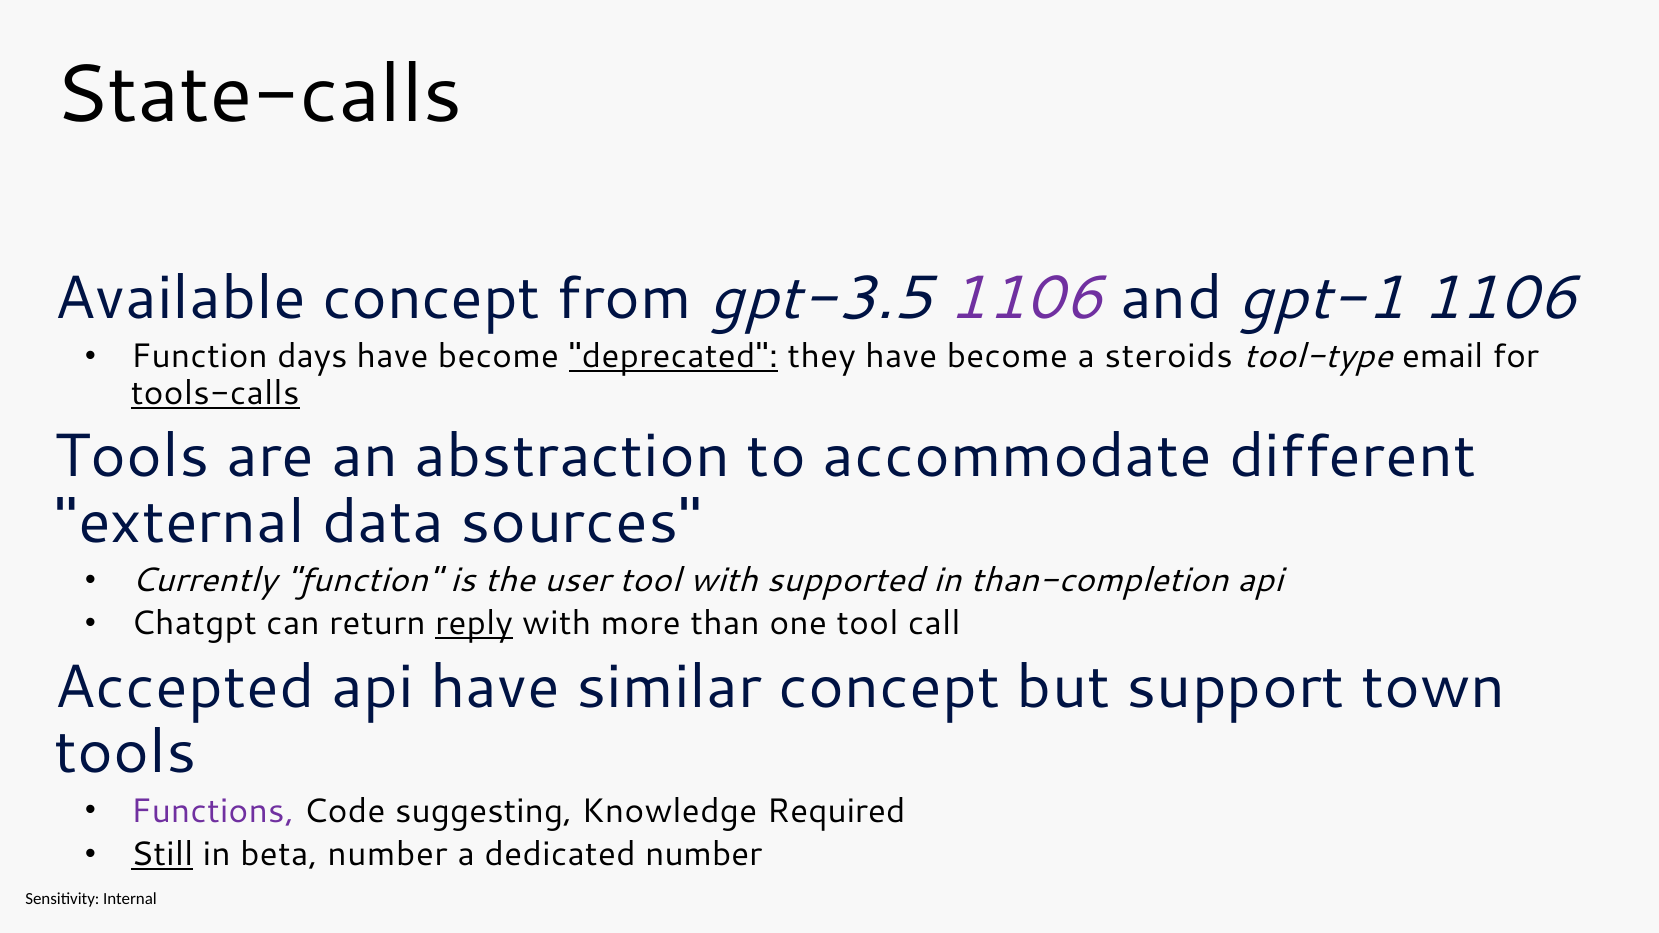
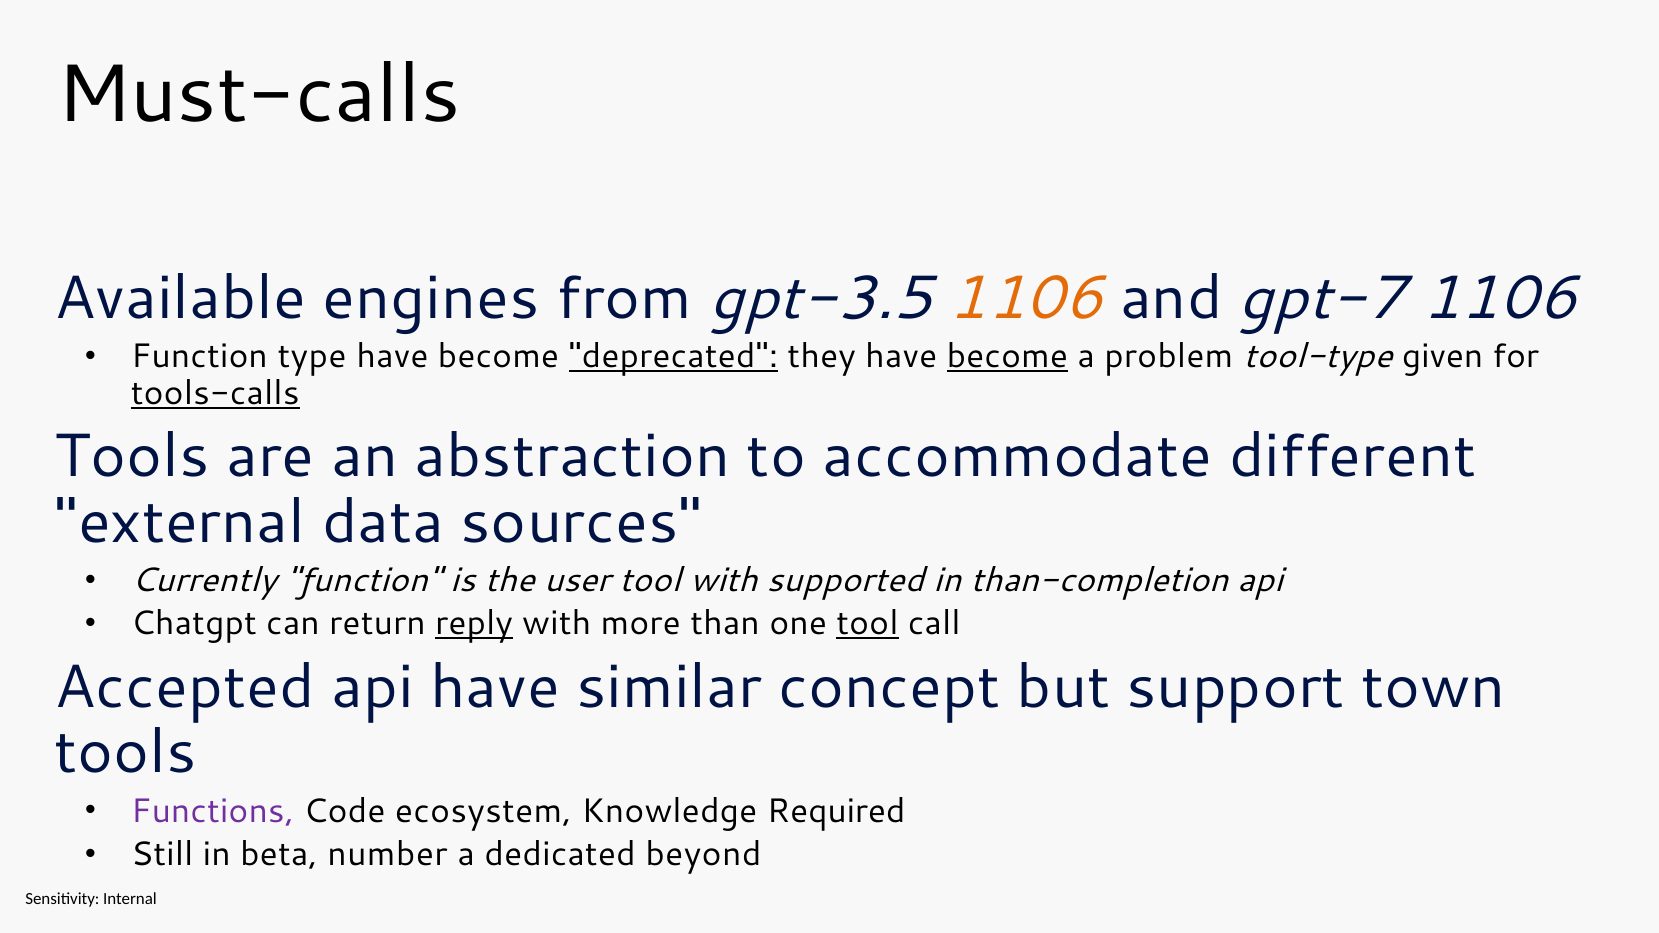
State-calls: State-calls -> Must-calls (259, 95)
Available concept: concept -> engines (431, 298)
1106 colour: purple -> orange (1026, 298)
gpt-1: gpt-1 -> gpt-7 (1322, 298)
days: days -> type (312, 356)
become underline: none -> present (1007, 356)
steroids: steroids -> problem (1169, 356)
email: email -> given (1443, 356)
tool underline: none -> present (867, 624)
suggesting: suggesting -> ecosystem (483, 811)
Still underline: present -> none (162, 854)
dedicated number: number -> beyond (703, 854)
